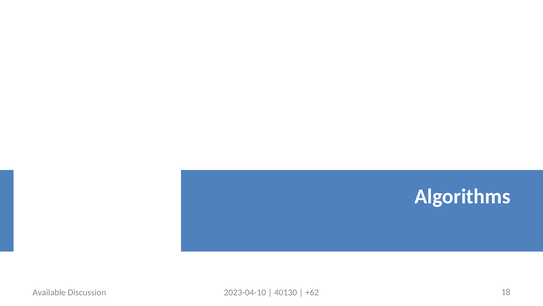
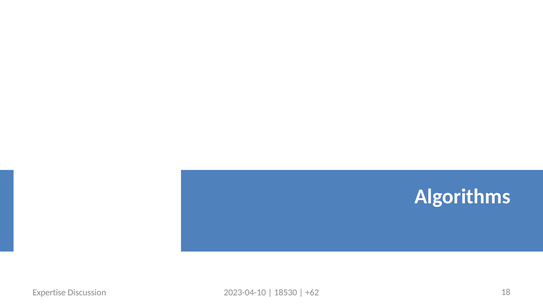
Available: Available -> Expertise (49, 292)
40130: 40130 -> 18530 (286, 292)
